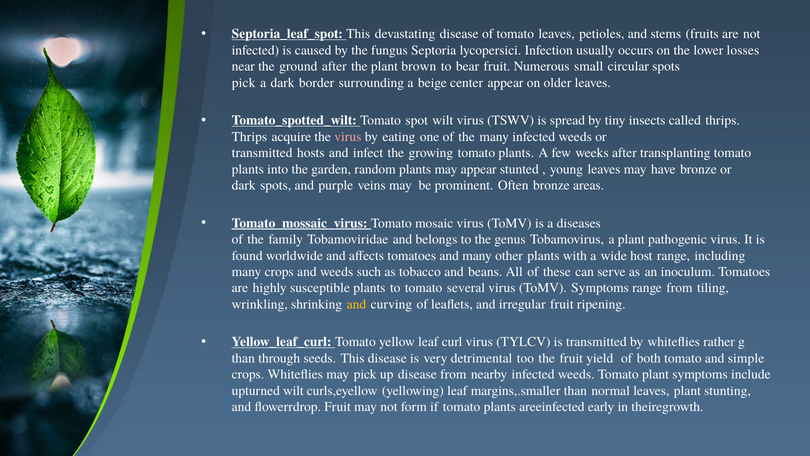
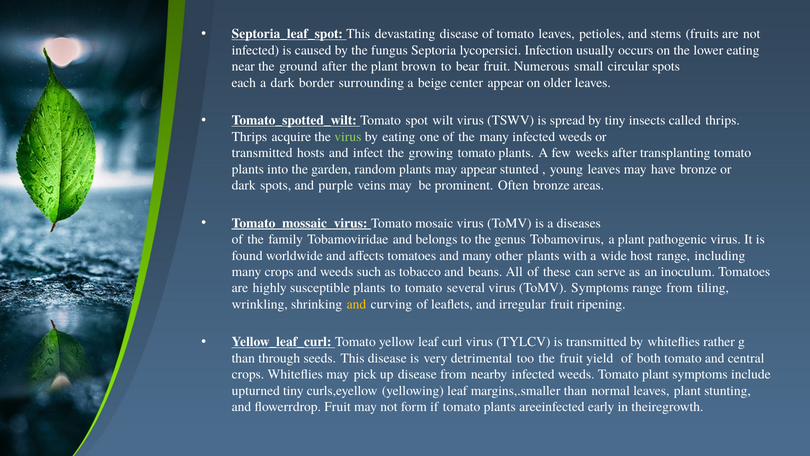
lower losses: losses -> eating (743, 50)
pick: pick -> each (244, 83)
virus colour: pink -> light green (348, 137)
simple: simple -> central (746, 358)
upturned wilt: wilt -> tiny (293, 390)
